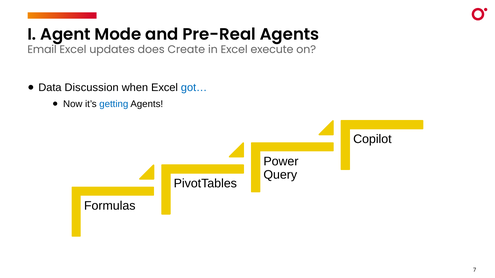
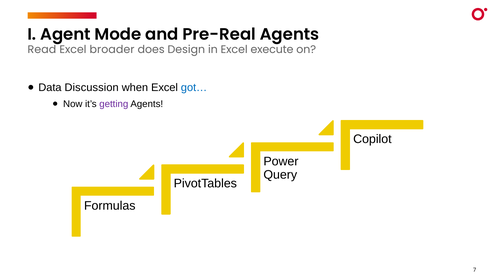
Email: Email -> Read (42, 49)
updates: updates -> broader (112, 49)
Create: Create -> Design (186, 49)
getting colour: blue -> purple (114, 104)
